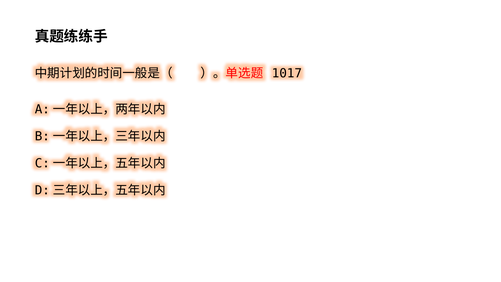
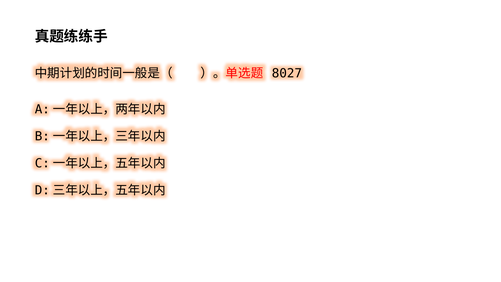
1017: 1017 -> 8027 (287, 73)
